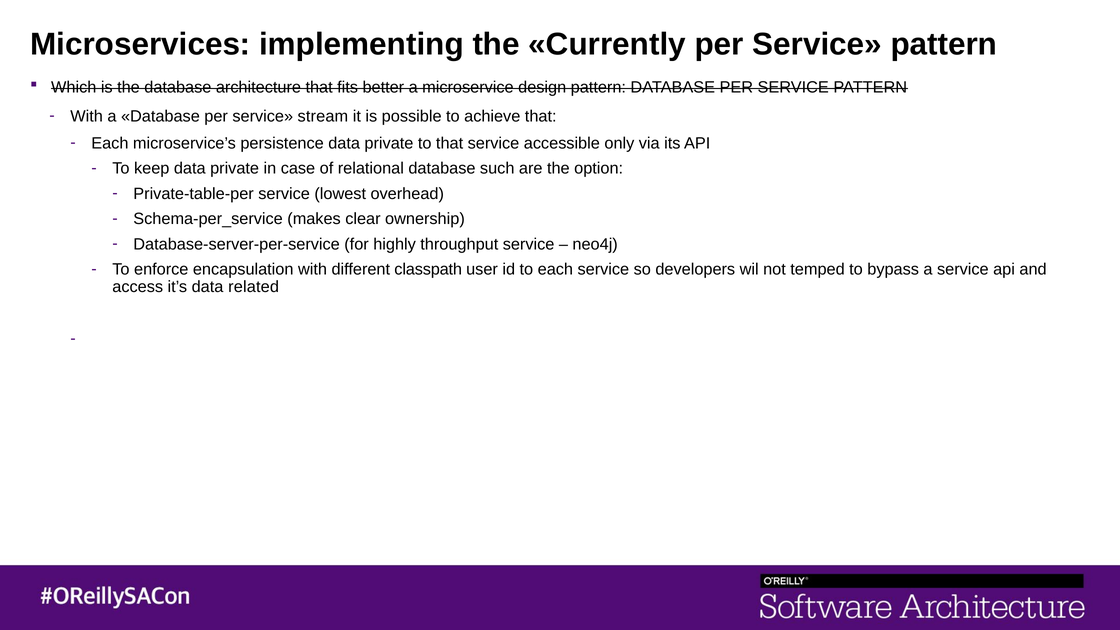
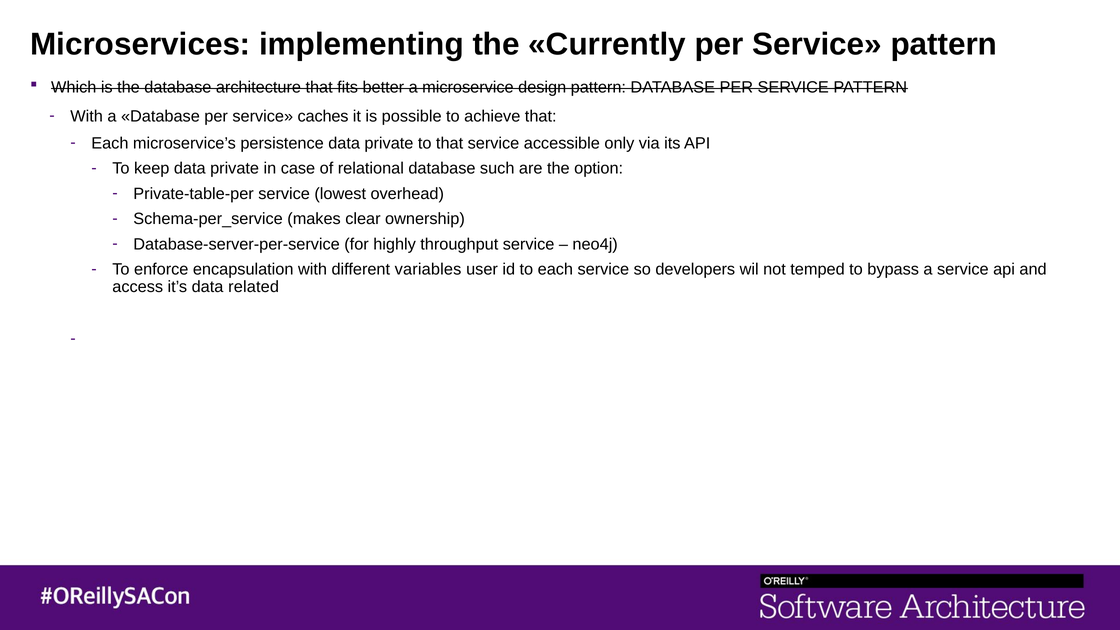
stream: stream -> caches (323, 116)
classpath: classpath -> variables (428, 269)
